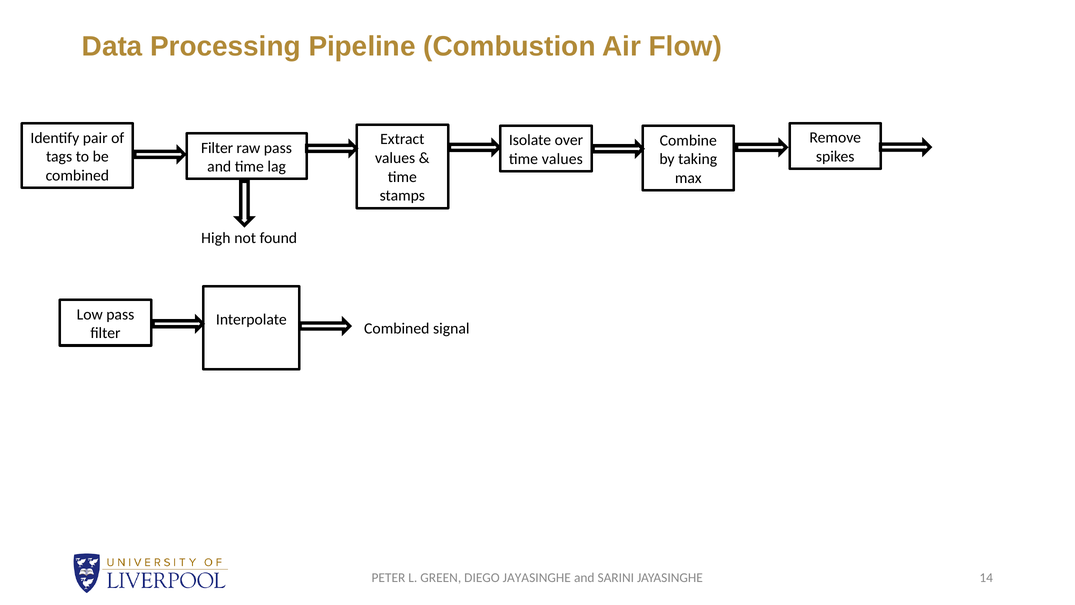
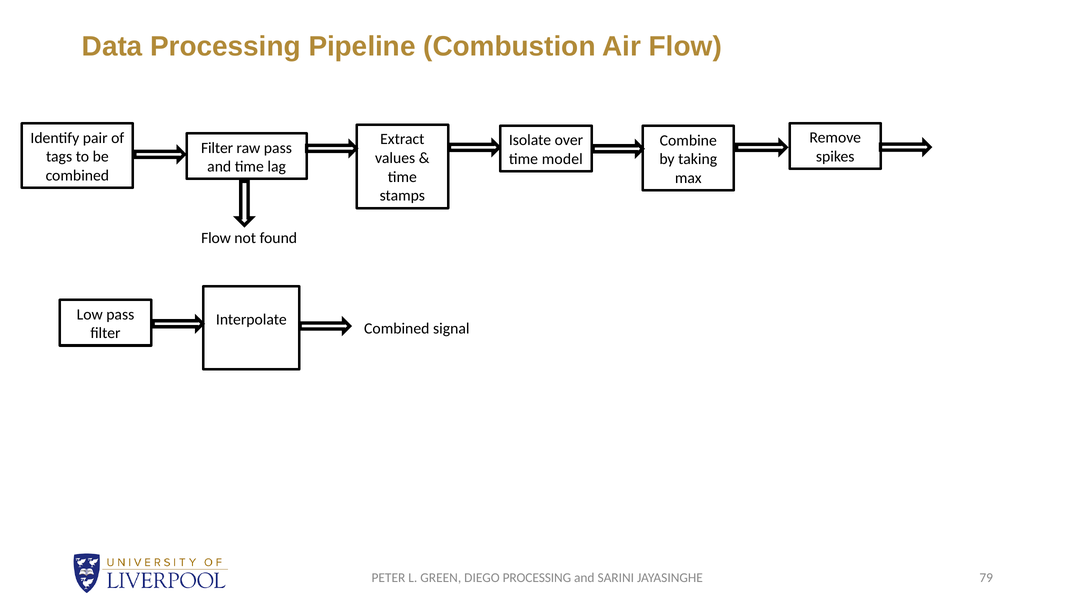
time values: values -> model (562, 159)
High: High -> Flow (216, 238)
DIEGO JAYASINGHE: JAYASINGHE -> PROCESSING (537, 577)
14: 14 -> 79 (986, 577)
